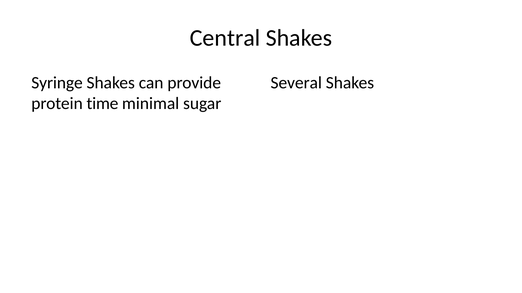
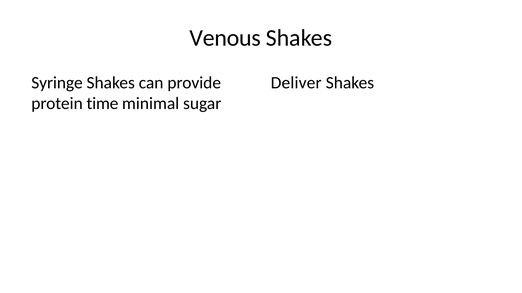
Central: Central -> Venous (225, 38)
Several: Several -> Deliver (296, 83)
